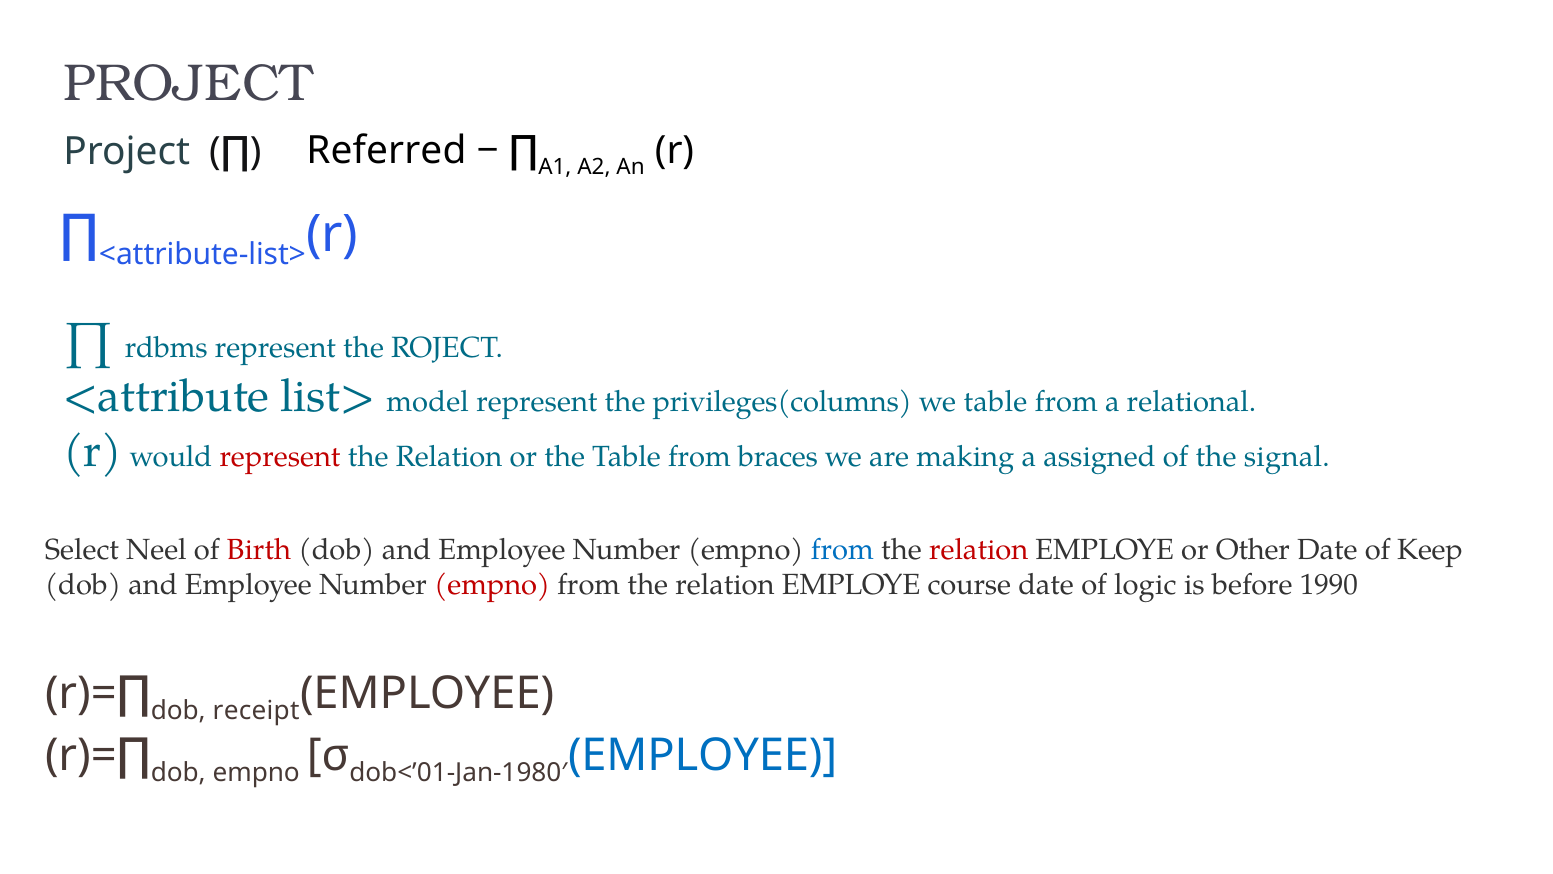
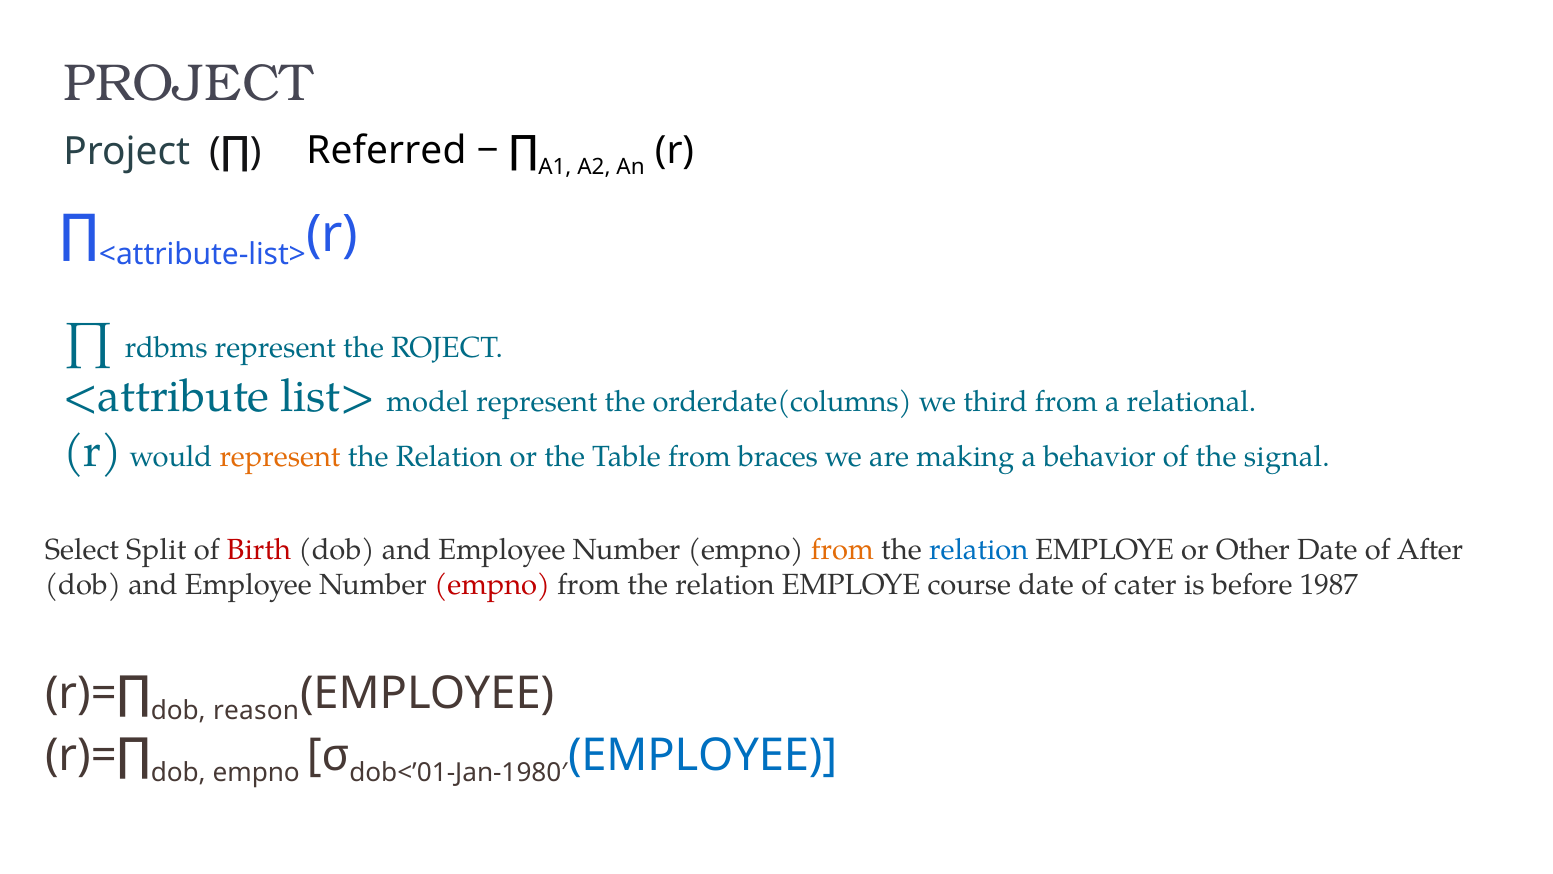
privileges(columns: privileges(columns -> orderdate(columns (782, 402)
we table: table -> third (996, 402)
represent colour: red -> orange (280, 456)
assigned: assigned -> behavior (1100, 456)
Neel: Neel -> Split (156, 549)
from colour: blue -> orange (842, 549)
relation colour: red -> blue (979, 549)
Keep: Keep -> After (1430, 549)
logic: logic -> cater (1145, 584)
1990: 1990 -> 1987 (1329, 584)
receipt: receipt -> reason (256, 711)
